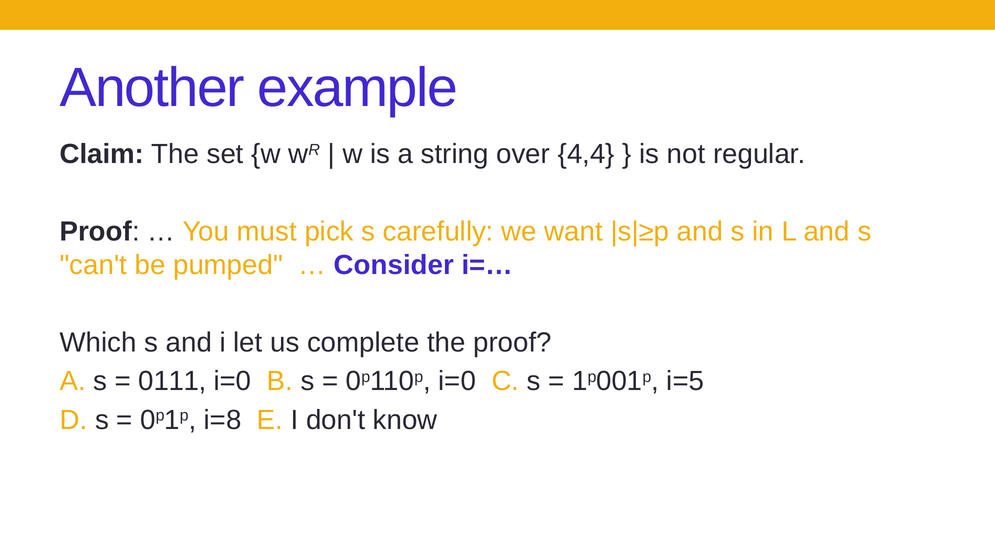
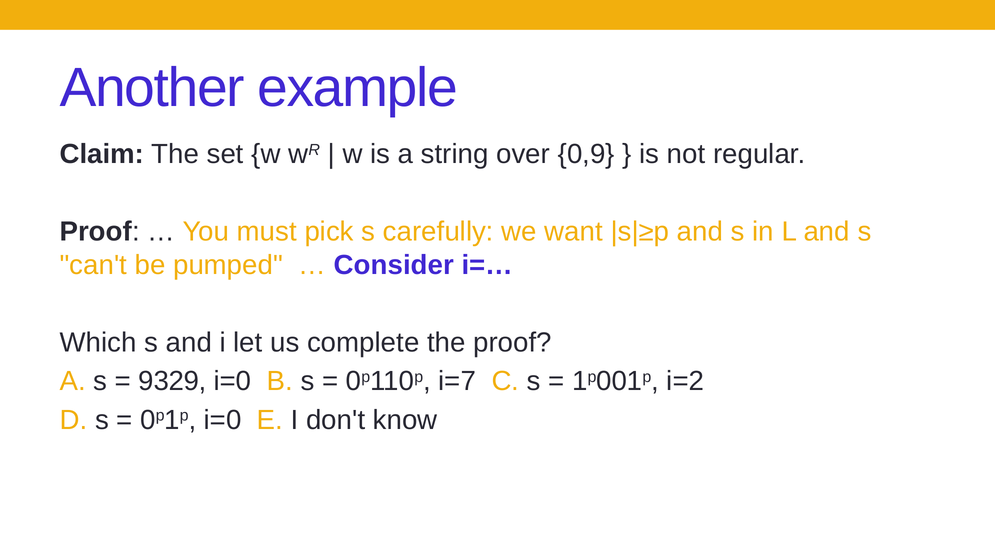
4,4: 4,4 -> 0,9 (586, 154)
0111: 0111 -> 9329 (172, 381)
0p110p i=0: i=0 -> i=7 (457, 381)
i=5: i=5 -> i=2 (685, 381)
0p1p i=8: i=8 -> i=0 (223, 420)
